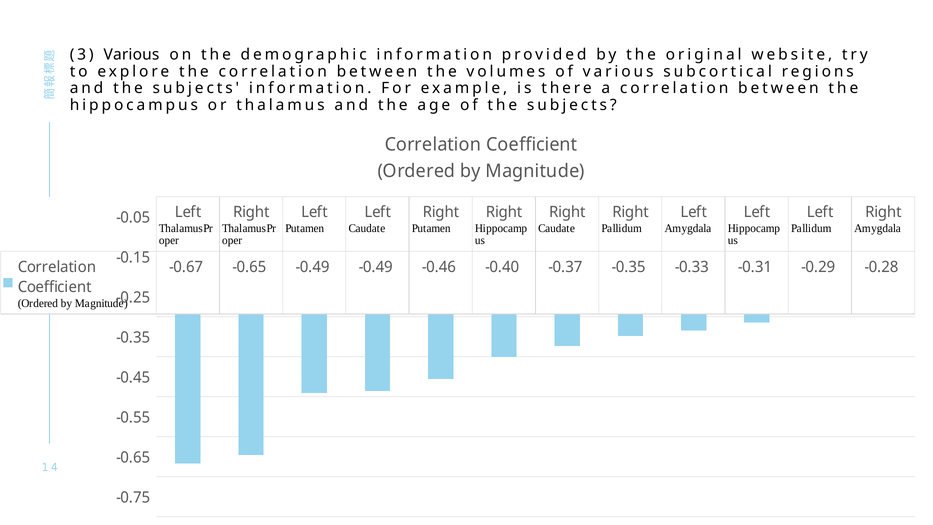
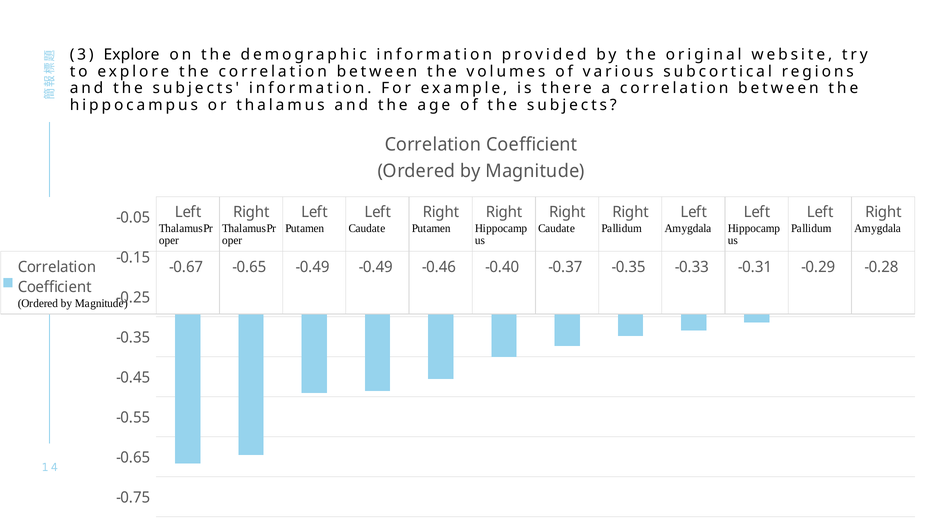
3 Various: Various -> Explore (131, 55)
